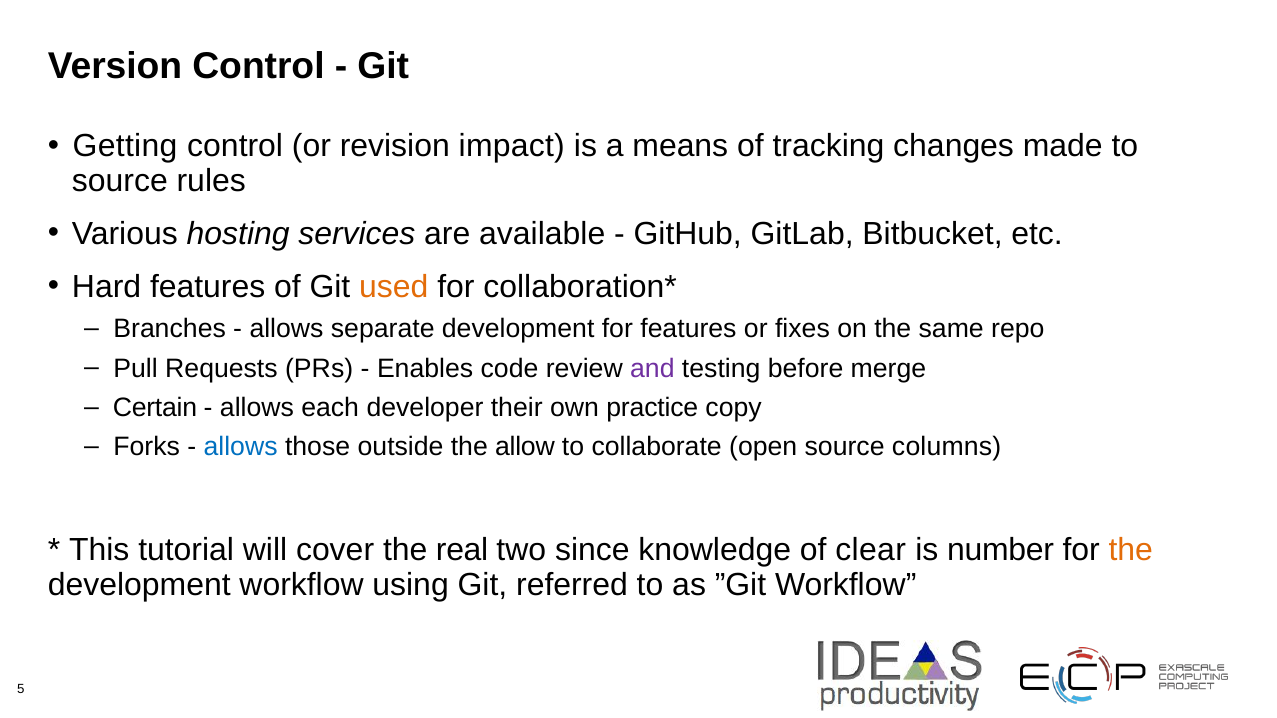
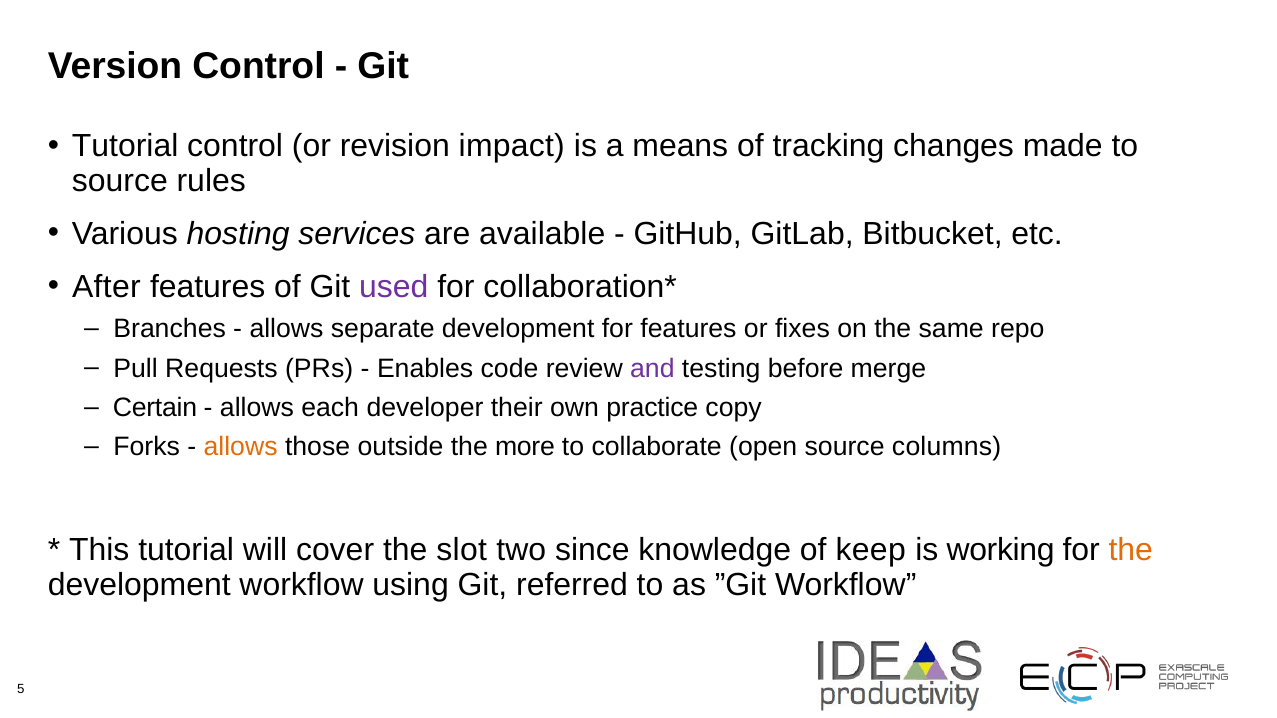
Getting: Getting -> Tutorial (125, 146)
Hard: Hard -> After (106, 287)
used colour: orange -> purple (394, 287)
allows colour: blue -> orange (241, 447)
allow: allow -> more (525, 447)
real: real -> slot (462, 551)
clear: clear -> keep (871, 551)
number: number -> working (1001, 551)
